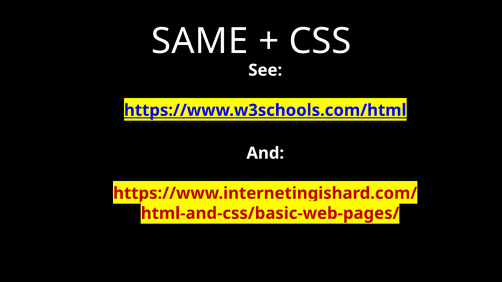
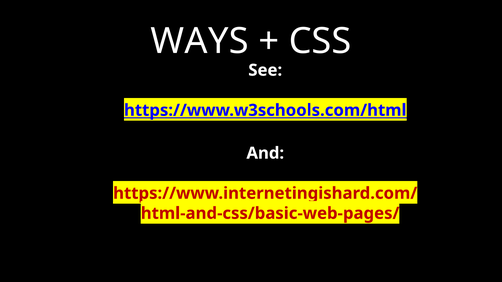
SAME: SAME -> WAYS (200, 41)
